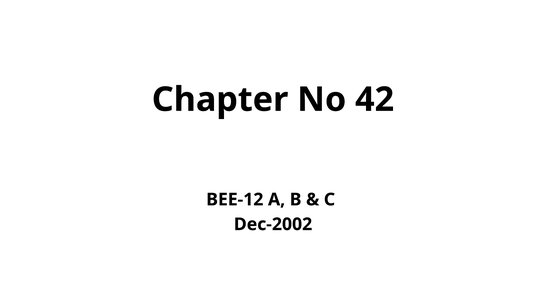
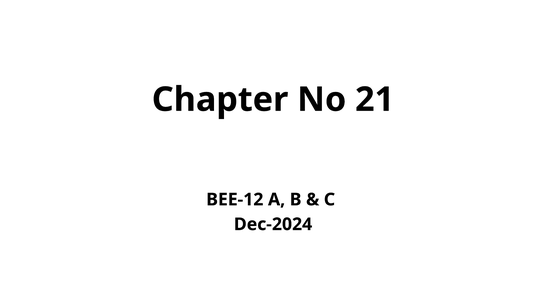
42: 42 -> 21 (375, 100)
Dec-2002: Dec-2002 -> Dec-2024 (273, 224)
